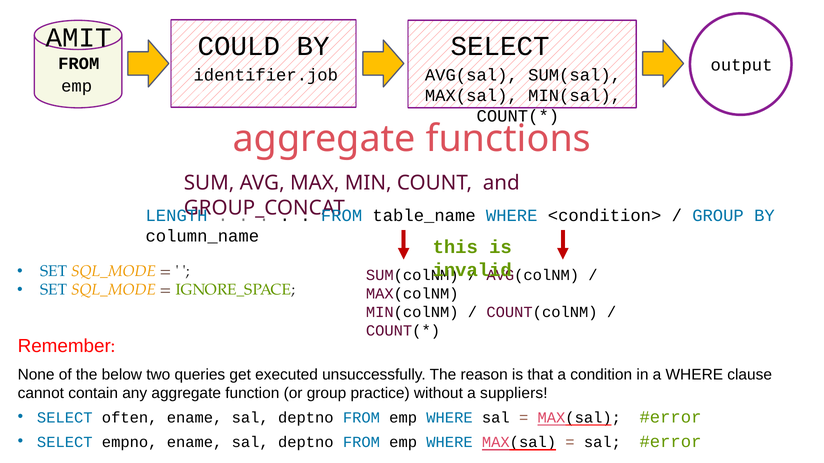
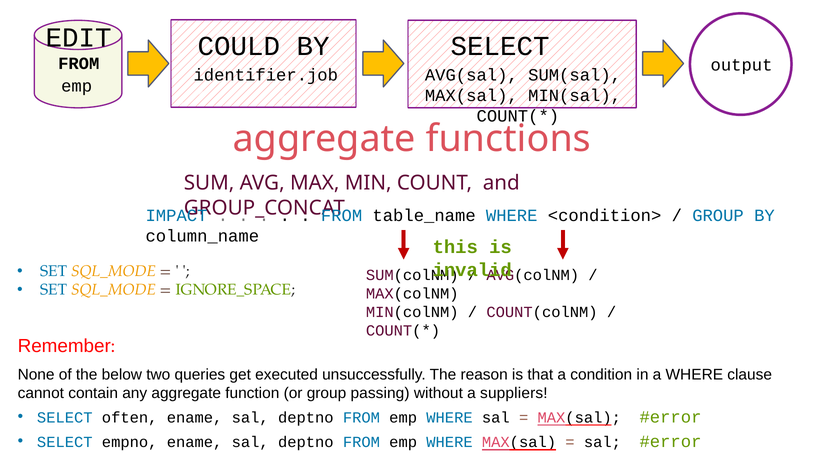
AMIT: AMIT -> EDIT (79, 38)
LENGTH: LENGTH -> IMPACT (177, 216)
practice: practice -> passing (380, 394)
